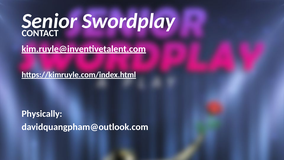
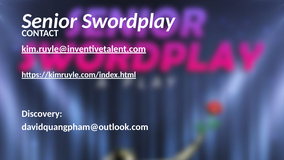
Physically: Physically -> Discovery (42, 114)
